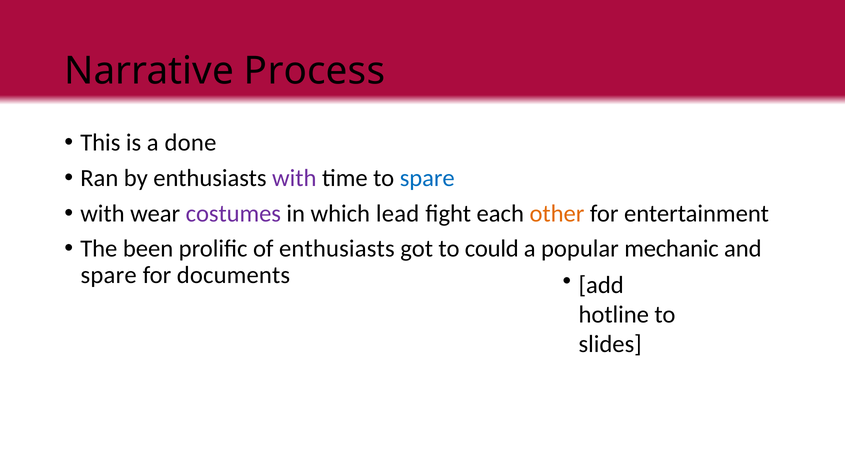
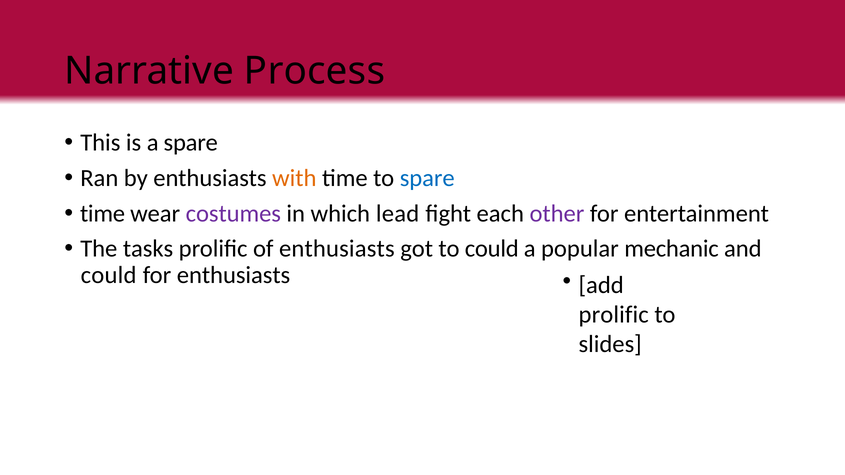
a done: done -> spare (191, 143)
with colour: purple -> orange (294, 178)
with: with -> time (103, 214)
other colour: orange -> purple (557, 214)
been: been -> tasks (148, 249)
spare: spare -> could (109, 276)
for documents: documents -> enthusiasts (234, 276)
hotline: hotline -> prolific (614, 315)
